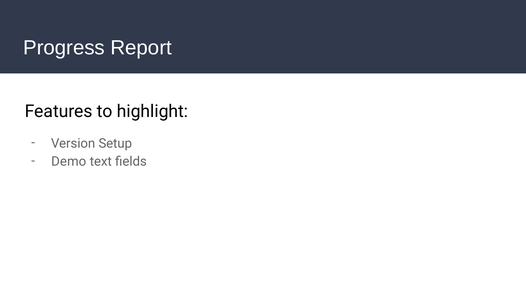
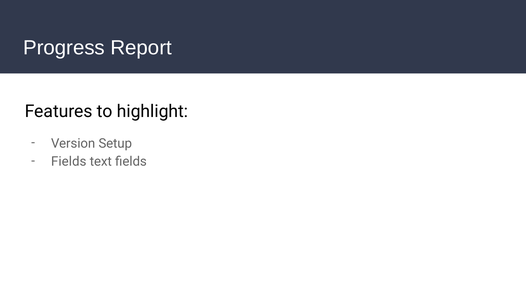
Demo: Demo -> Fields (69, 161)
